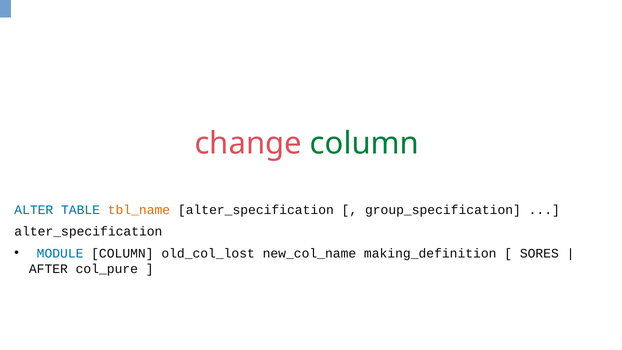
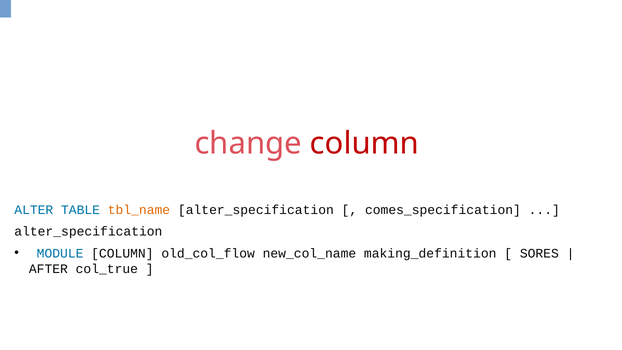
column colour: green -> red (365, 144)
group_specification: group_specification -> comes_specification (443, 210)
old_col_lost: old_col_lost -> old_col_flow (208, 253)
col_pure: col_pure -> col_true (107, 269)
